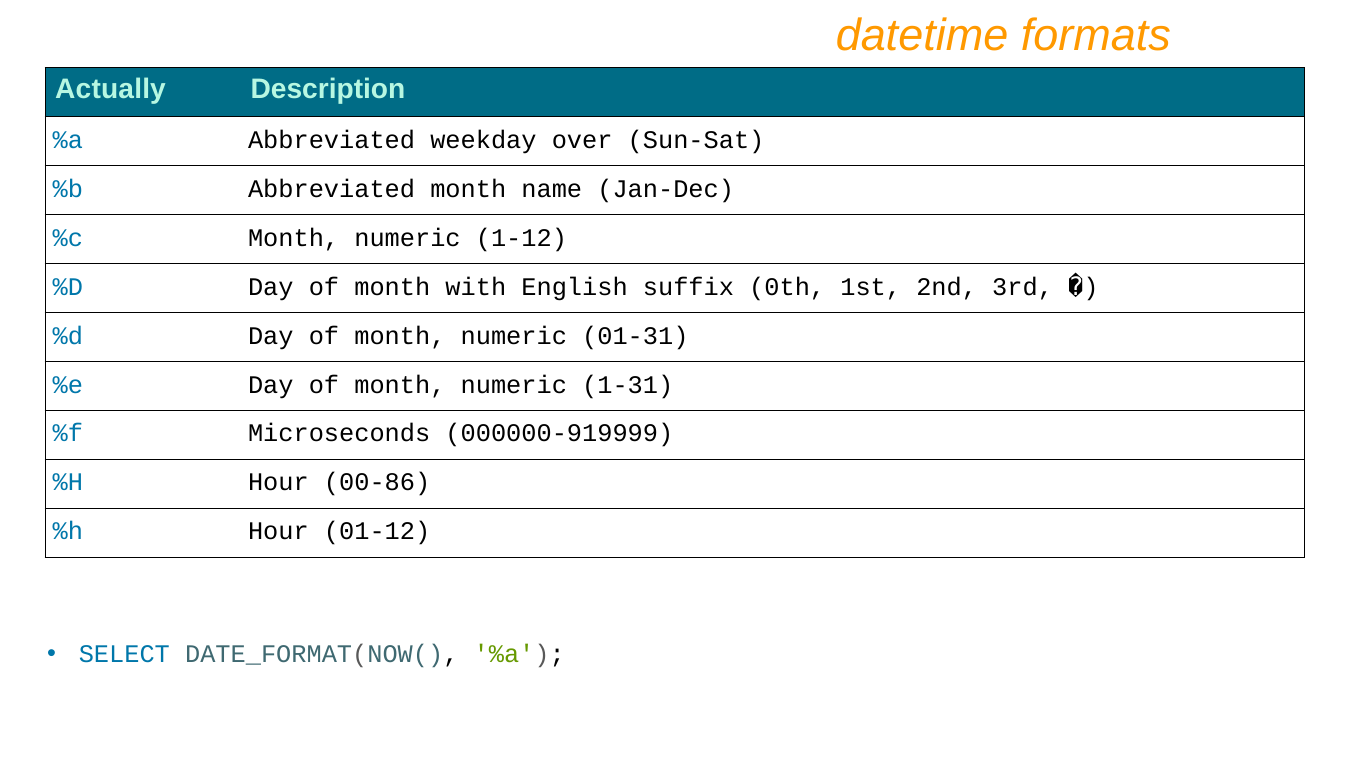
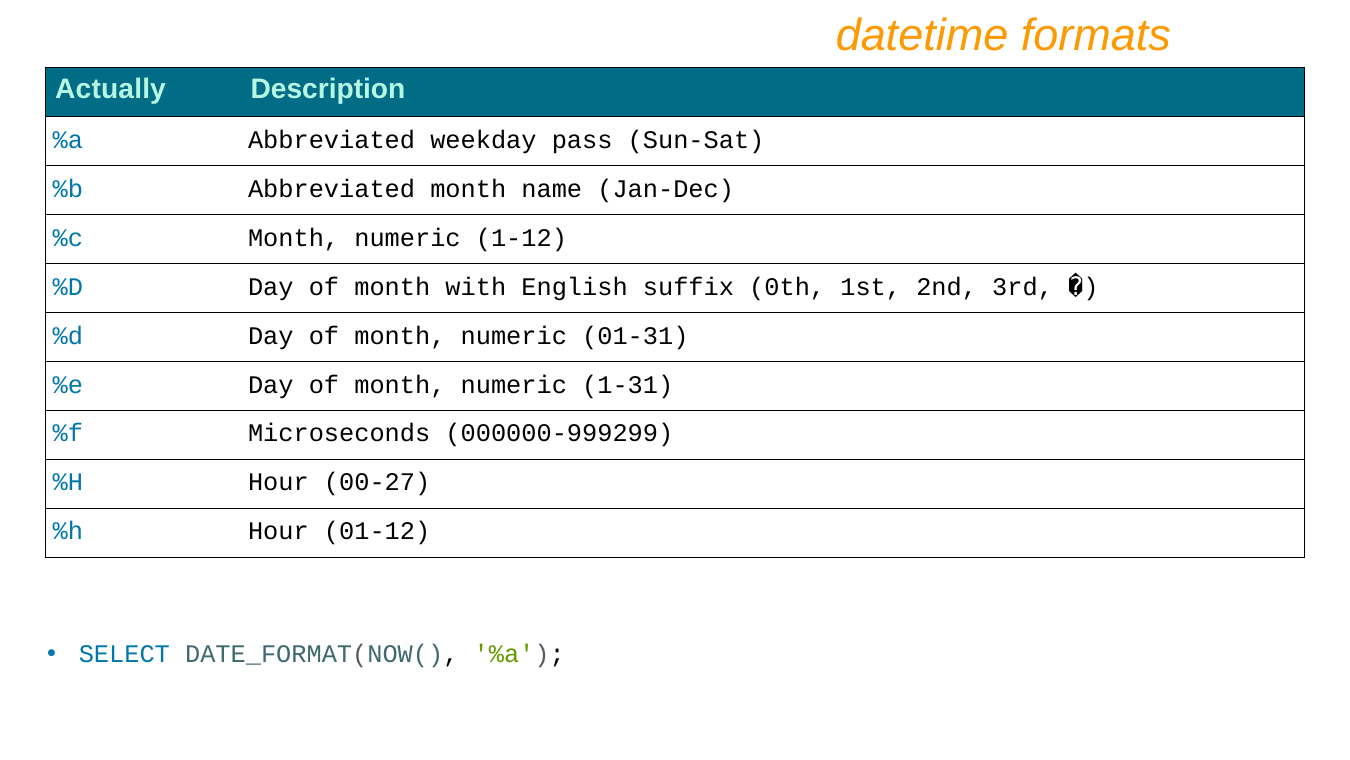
over: over -> pass (582, 140)
000000-919999: 000000-919999 -> 000000-999299 (559, 433)
00-86: 00-86 -> 00-27 (377, 482)
